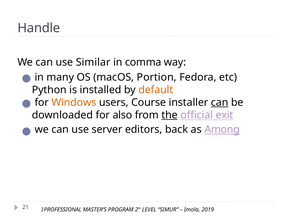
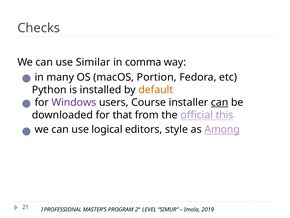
Handle: Handle -> Checks (39, 28)
Windows colour: orange -> purple (74, 102)
also: also -> that (122, 115)
the underline: present -> none (170, 115)
exit: exit -> this (224, 115)
server: server -> logical (107, 129)
back: back -> style (177, 129)
